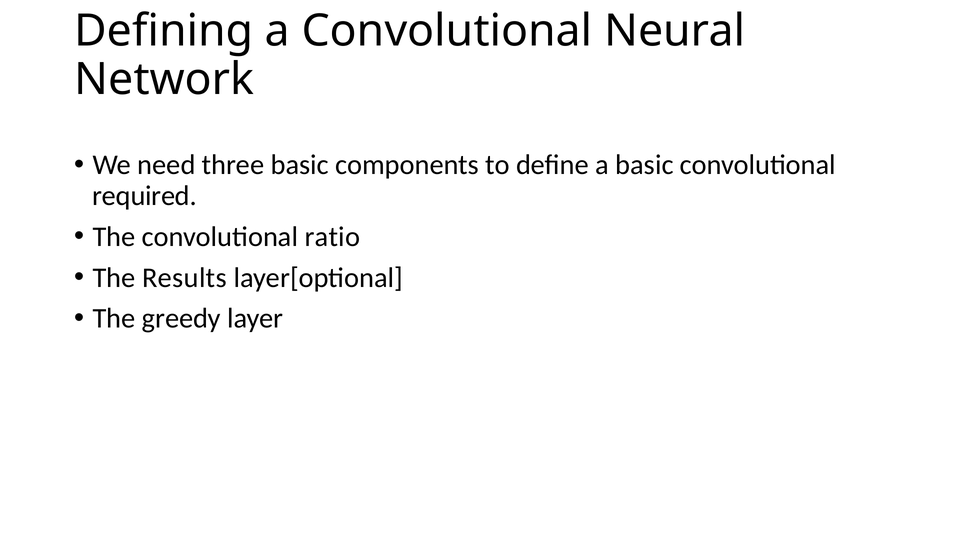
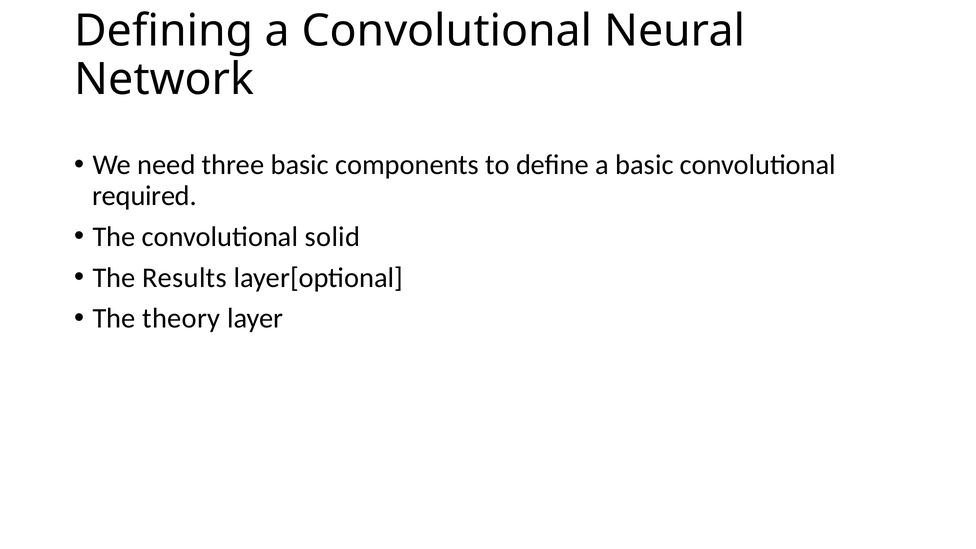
ratio: ratio -> solid (332, 237)
greedy: greedy -> theory (181, 319)
